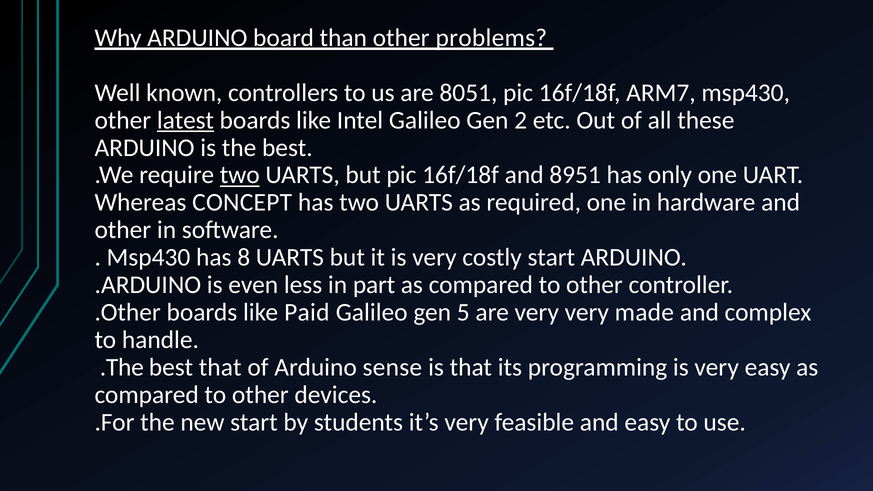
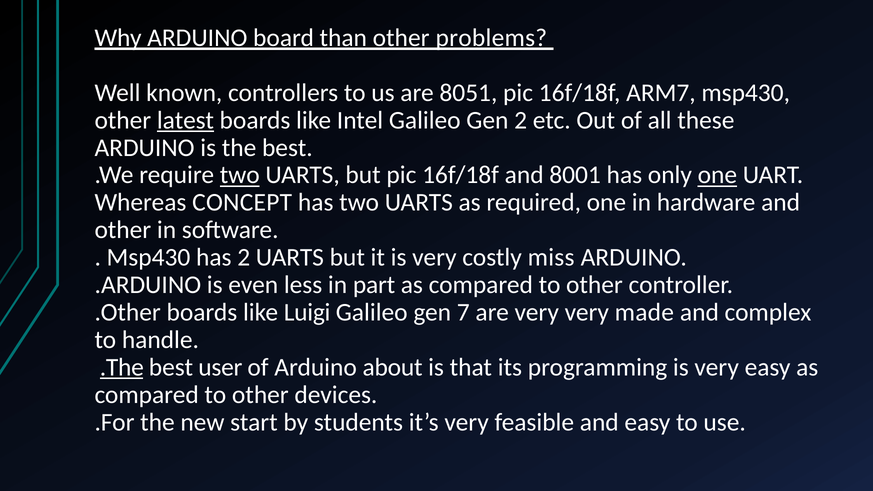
8951: 8951 -> 8001 (575, 175)
one underline: none -> present (717, 175)
has 8: 8 -> 2 (244, 258)
costly start: start -> miss (551, 258)
Paid: Paid -> Luigi (307, 312)
5: 5 -> 7 (463, 312)
.The underline: none -> present (122, 367)
best that: that -> user (220, 367)
sense: sense -> about (393, 367)
